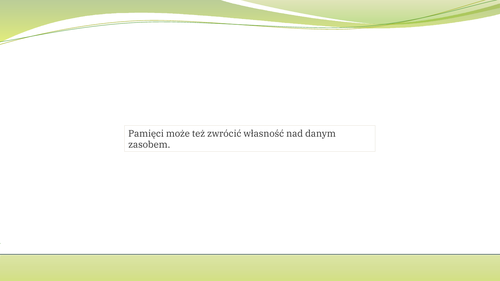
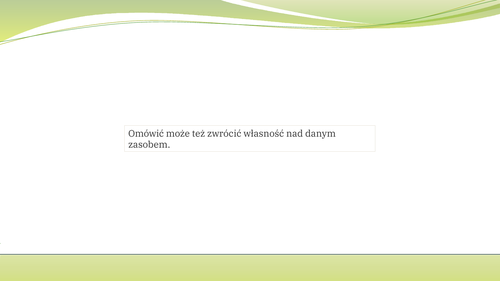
Pamięci: Pamięci -> Omówić (146, 134)
